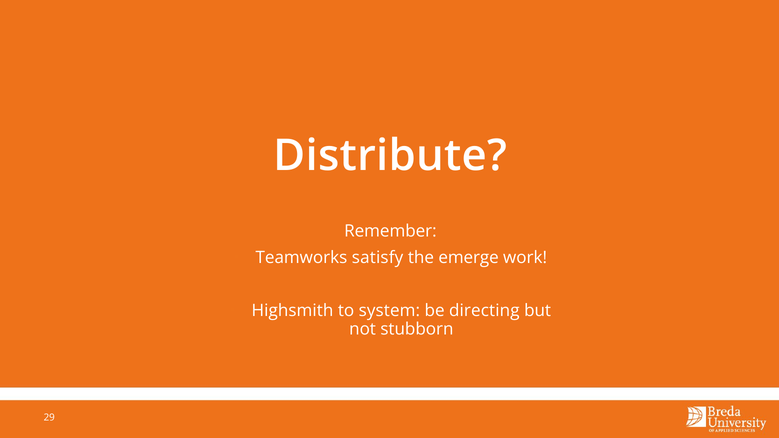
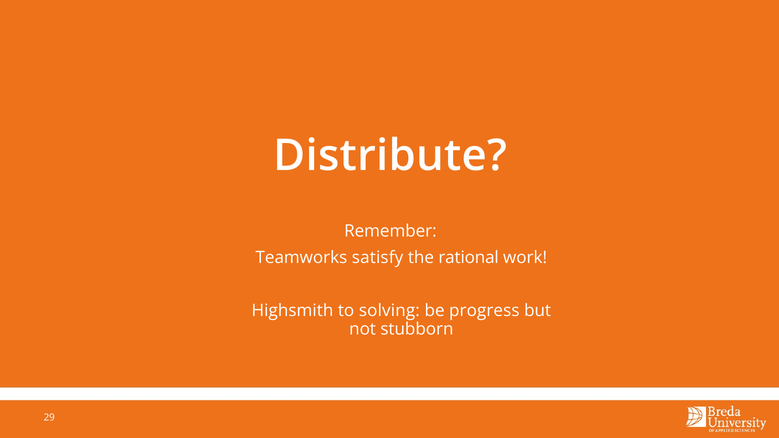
emerge: emerge -> rational (469, 258)
system: system -> solving (389, 311)
directing: directing -> progress (484, 311)
